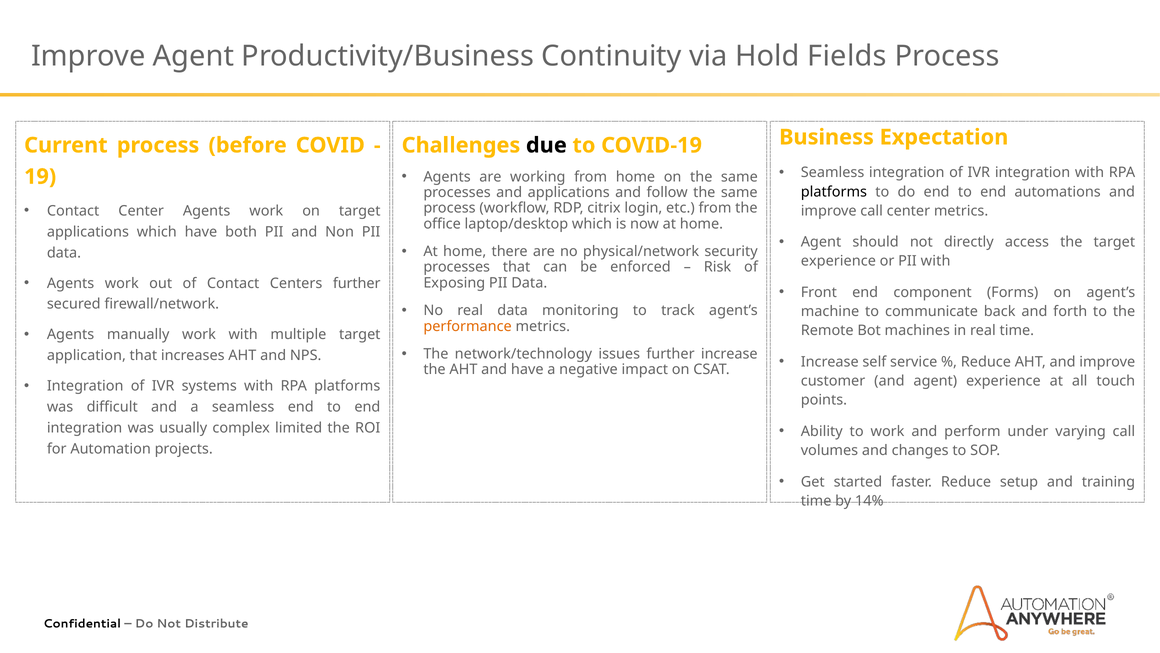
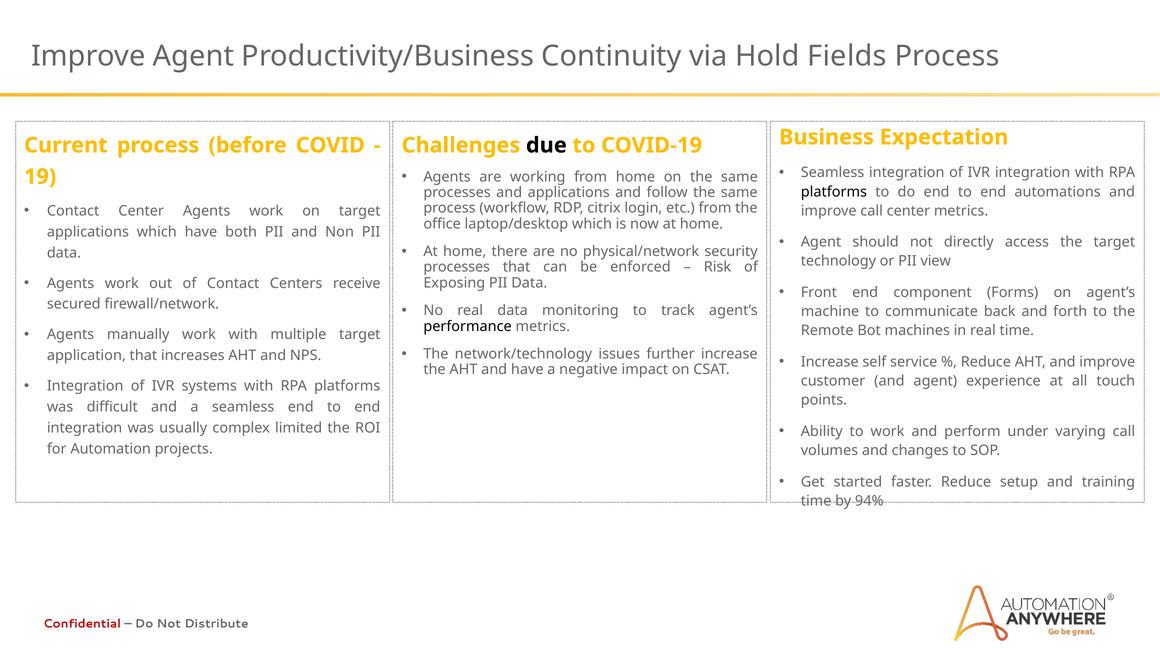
experience: experience -> technology (838, 261)
PII with: with -> view (936, 261)
Centers further: further -> receive (357, 283)
performance colour: orange -> black (468, 326)
14%: 14% -> 94% (869, 500)
Confidential colour: black -> red (82, 623)
